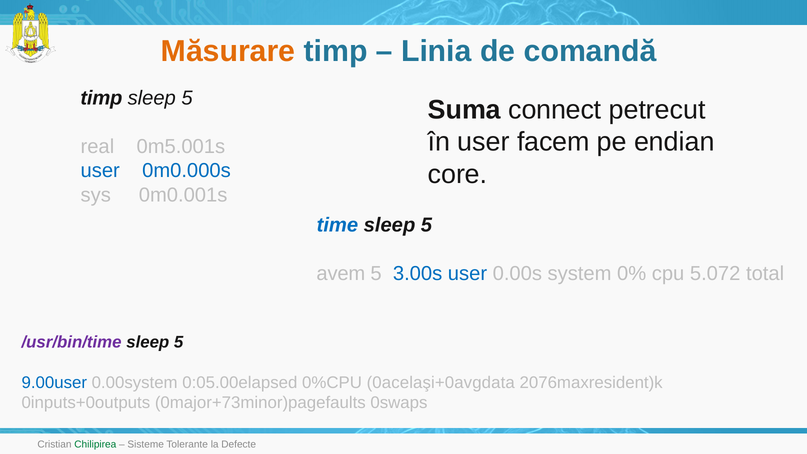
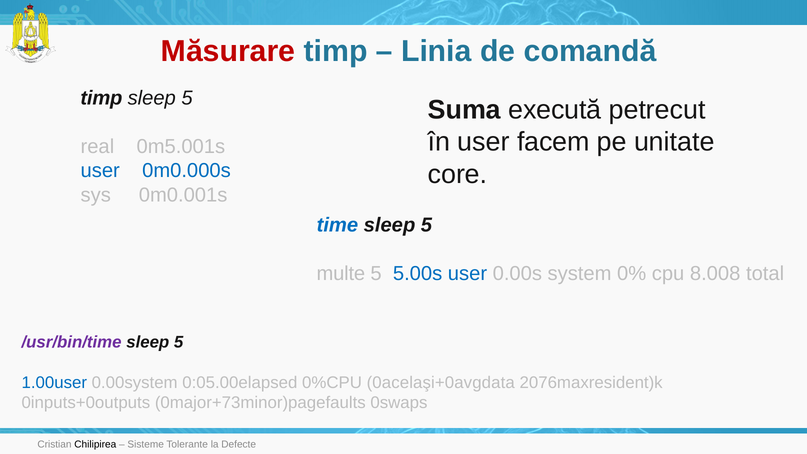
Măsurare colour: orange -> red (228, 51)
connect: connect -> execută (555, 110)
endian: endian -> unitate (674, 142)
avem: avem -> multe (341, 274)
3.00s: 3.00s -> 5.00s (418, 274)
5.072: 5.072 -> 8.008 (715, 274)
9.00user: 9.00user -> 1.00user (54, 382)
Chilipirea colour: green -> black (95, 444)
